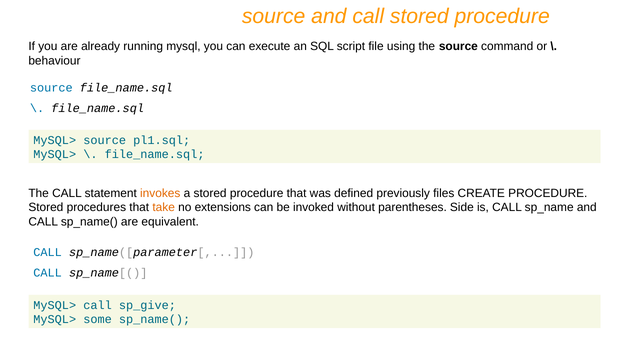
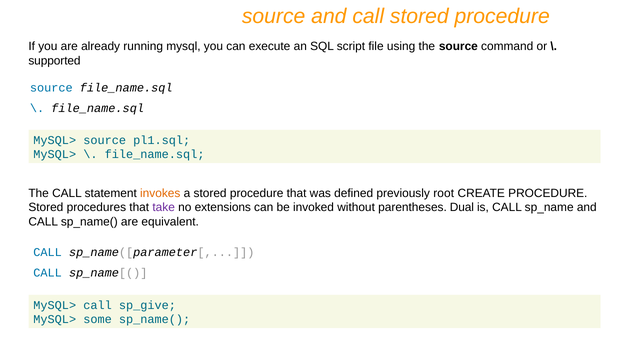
behaviour: behaviour -> supported (54, 61)
files: files -> root (444, 193)
take colour: orange -> purple (164, 207)
Side: Side -> Dual (462, 207)
